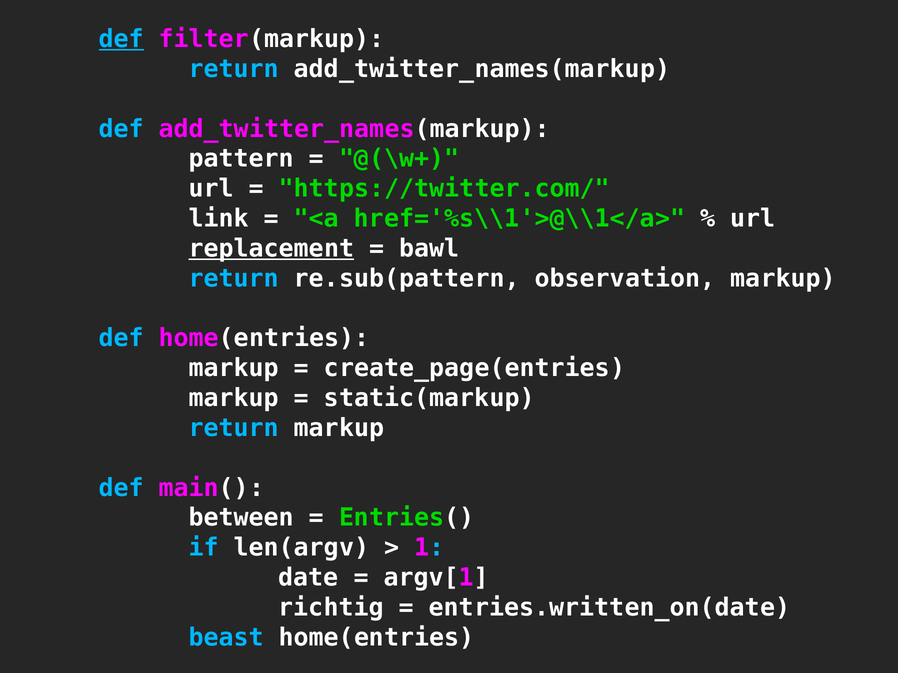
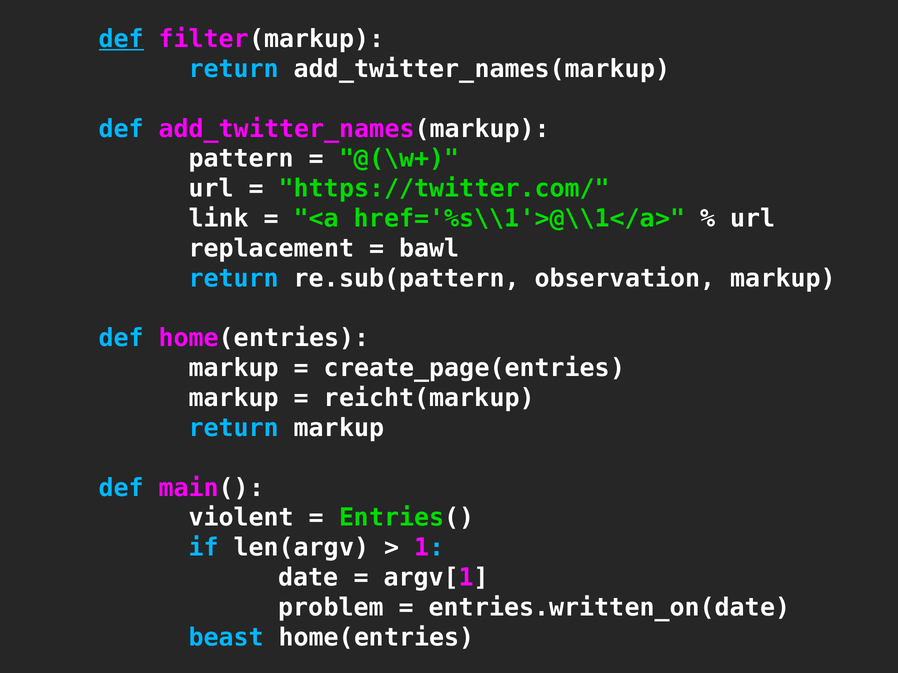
replacement underline: present -> none (271, 249)
static(markup: static(markup -> reicht(markup (429, 398)
between: between -> violent (241, 518)
richtig: richtig -> problem (331, 608)
